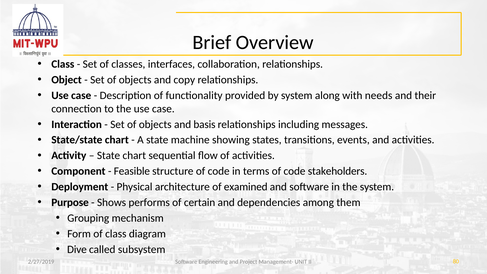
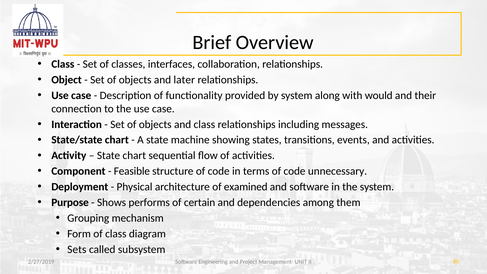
copy: copy -> later (184, 80)
needs: needs -> would (379, 95)
and basis: basis -> class (204, 124)
stakeholders: stakeholders -> unnecessary (338, 171)
Dive: Dive -> Sets (77, 249)
